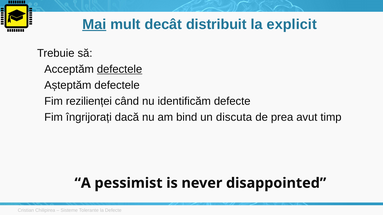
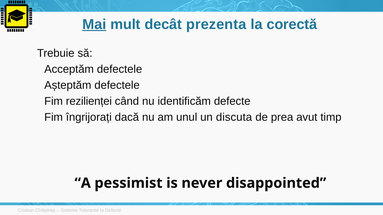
distribuit: distribuit -> prezenta (216, 24)
explicit: explicit -> corectă (292, 24)
defectele underline: present -> none (120, 69)
bind: bind -> unul (187, 117)
